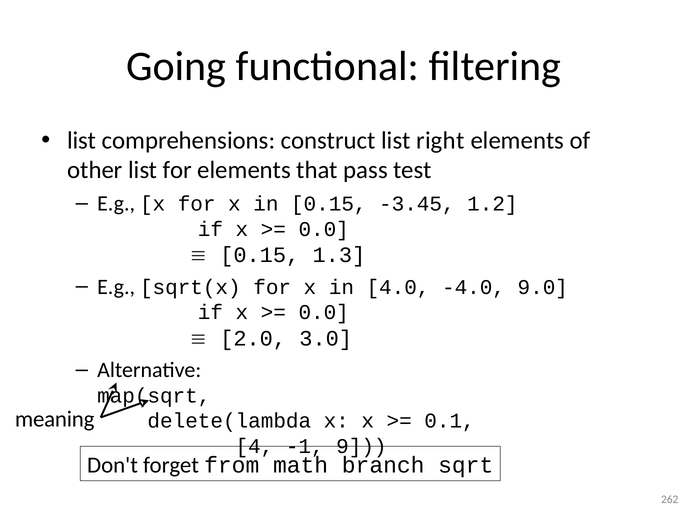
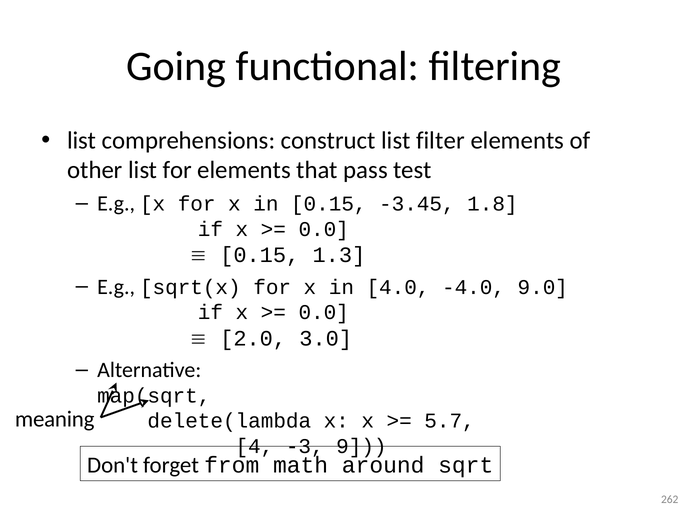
right: right -> filter (440, 140)
1.2: 1.2 -> 1.8 (492, 204)
0.1: 0.1 -> 5.7 (450, 421)
-1: -1 -> -3 (305, 446)
branch: branch -> around (383, 465)
